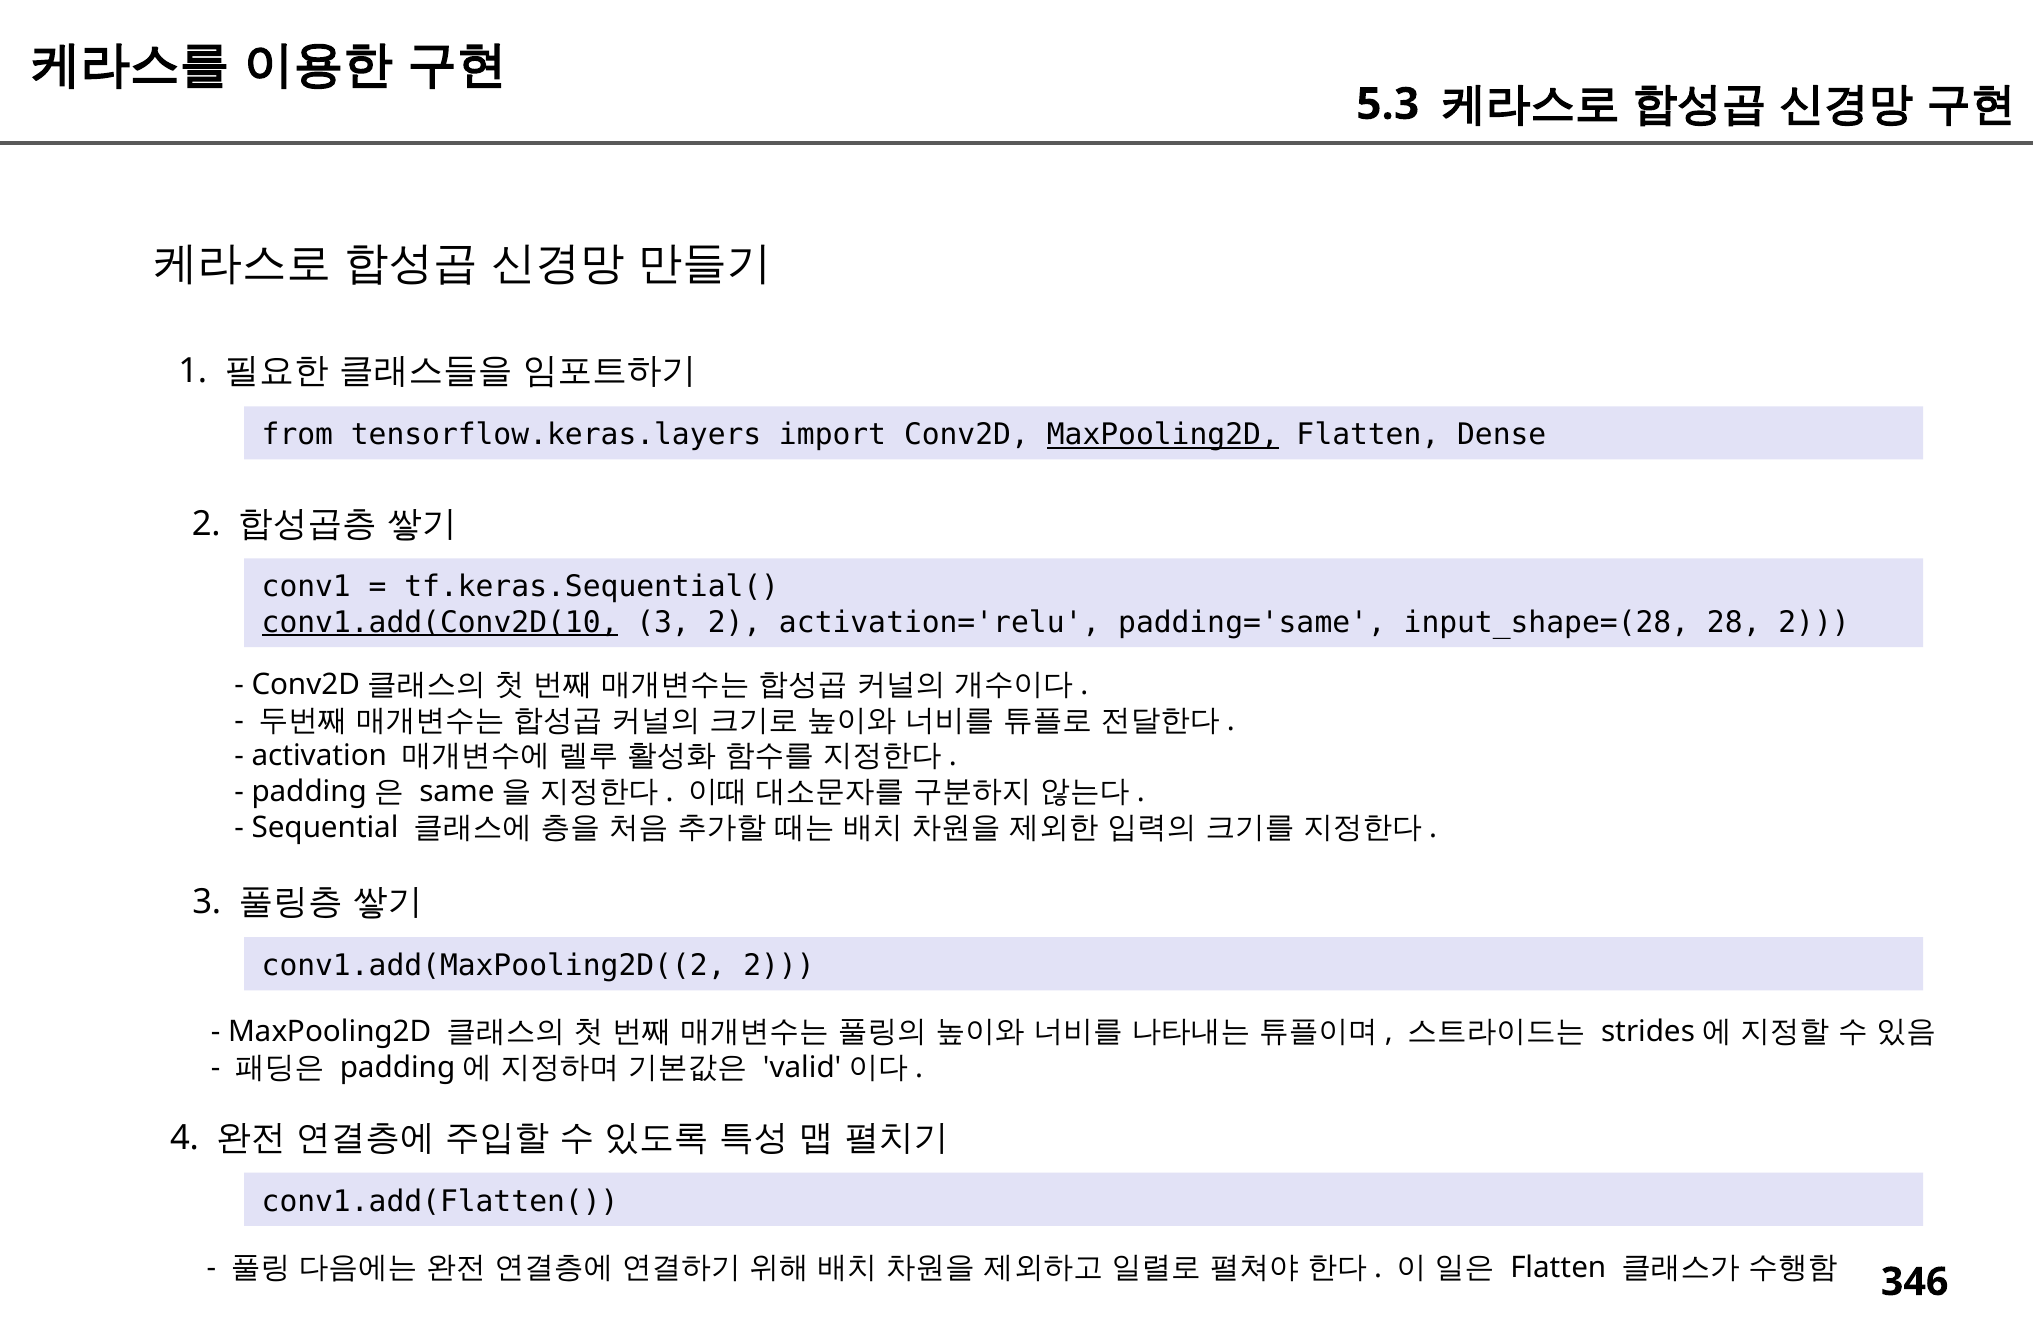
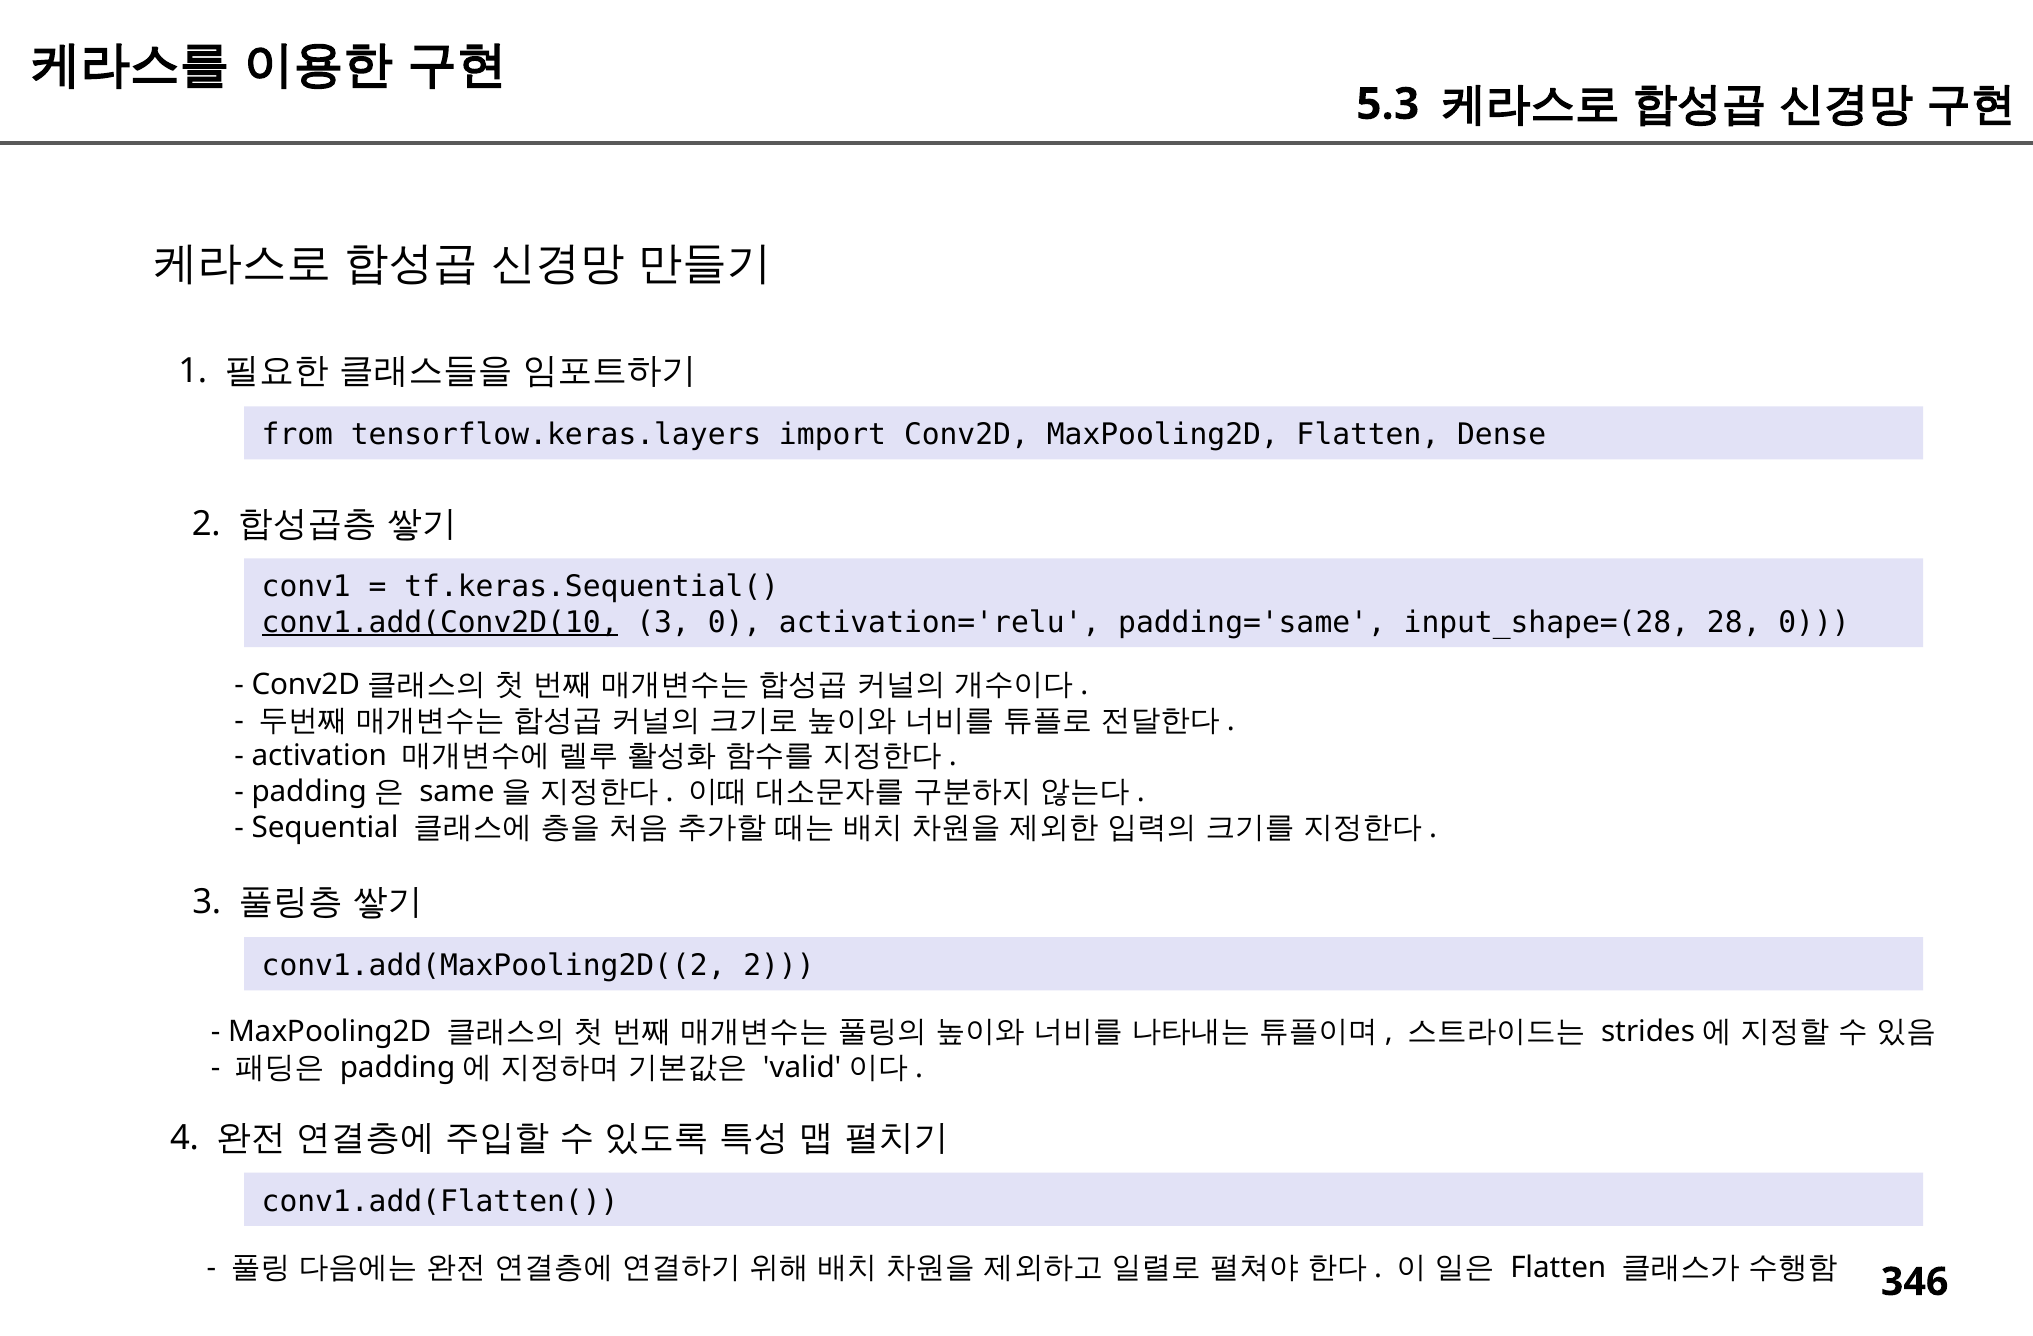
MaxPooling2D underline: present -> none (1163, 435)
3 2: 2 -> 0 (735, 622)
28 2: 2 -> 0 (1814, 622)
